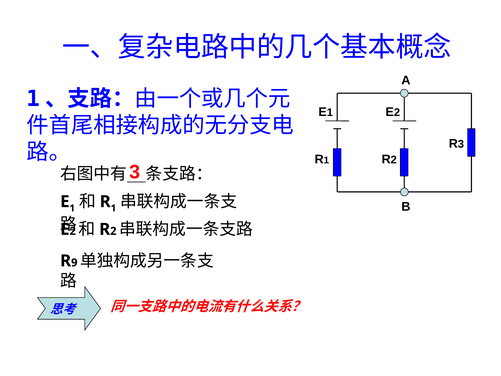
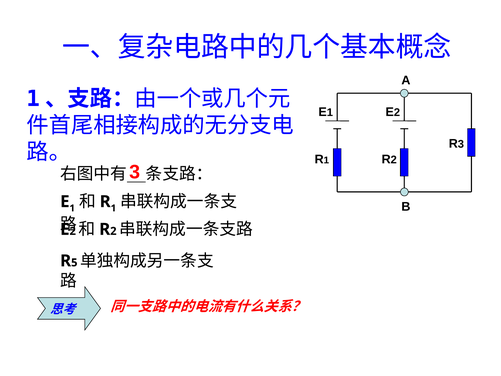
9: 9 -> 5 (74, 263)
